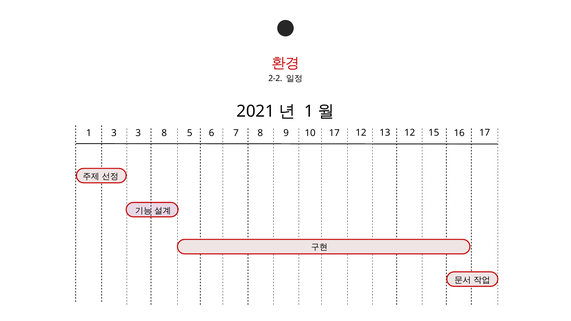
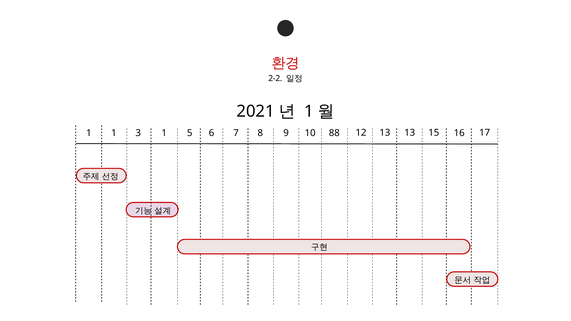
1 3: 3 -> 1 (114, 133)
3 8: 8 -> 1 (164, 133)
10 17: 17 -> 88 (334, 133)
13 12: 12 -> 13 (410, 133)
